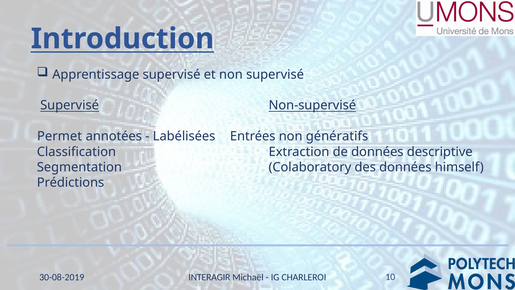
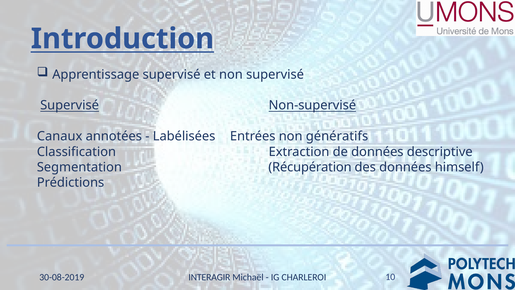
Permet: Permet -> Canaux (60, 136)
Colaboratory: Colaboratory -> Récupération (310, 167)
